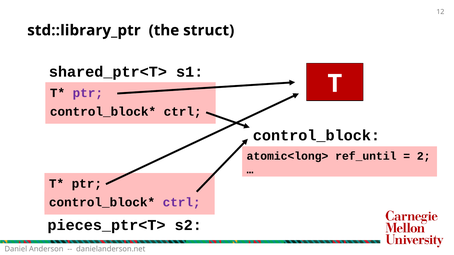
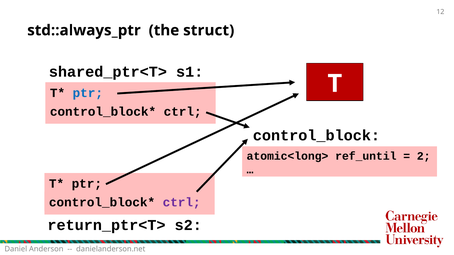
std::library_ptr: std::library_ptr -> std::always_ptr (84, 30)
ptr colour: purple -> blue (88, 93)
pieces_ptr<T>: pieces_ptr<T> -> return_ptr<T> (107, 225)
